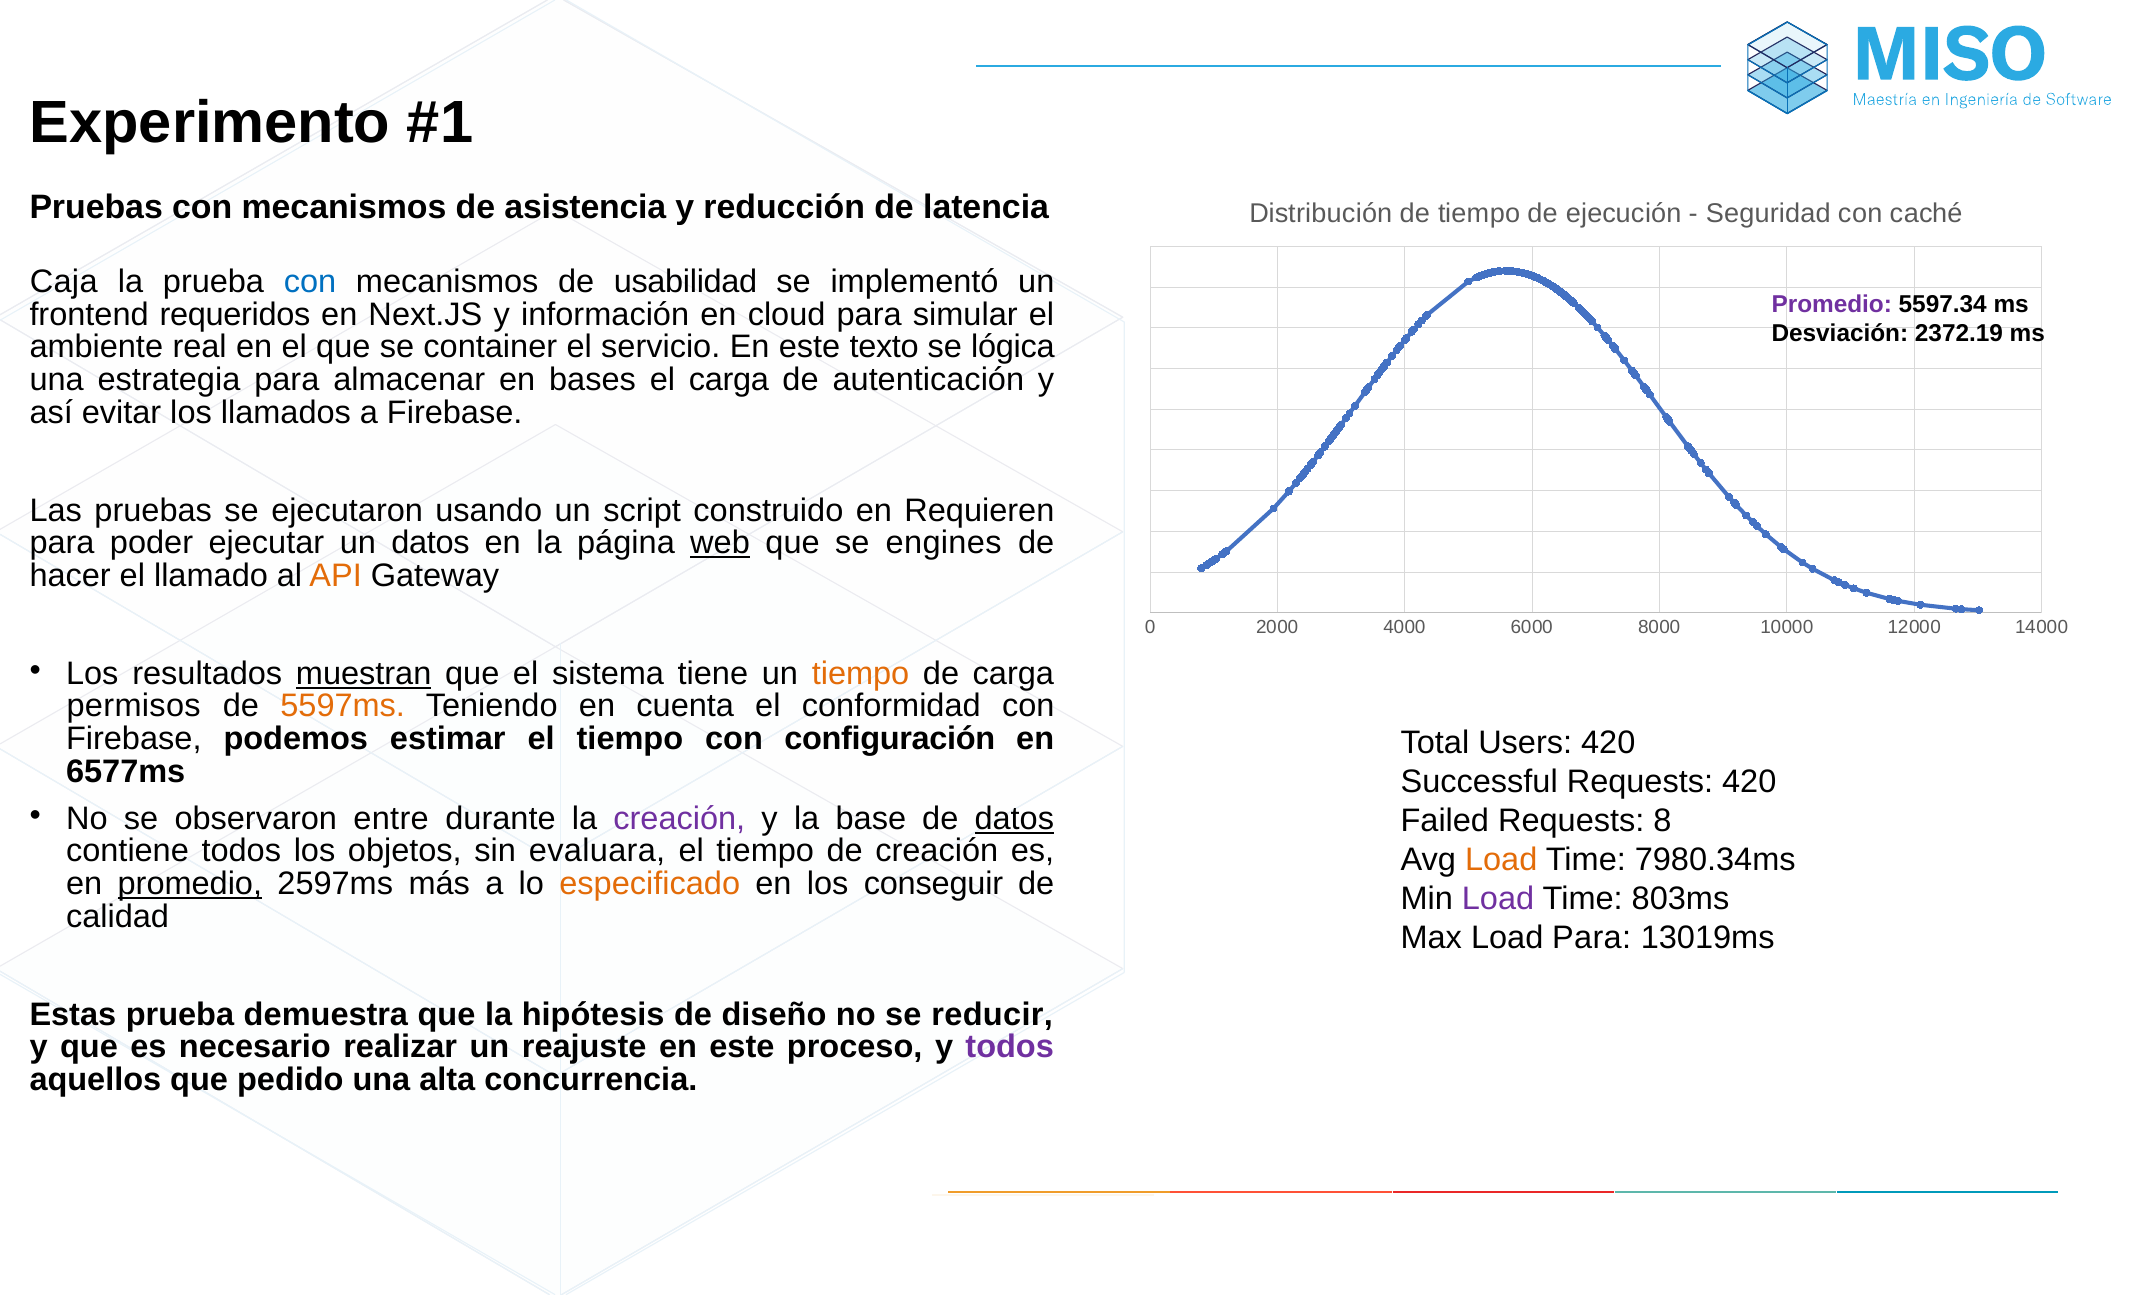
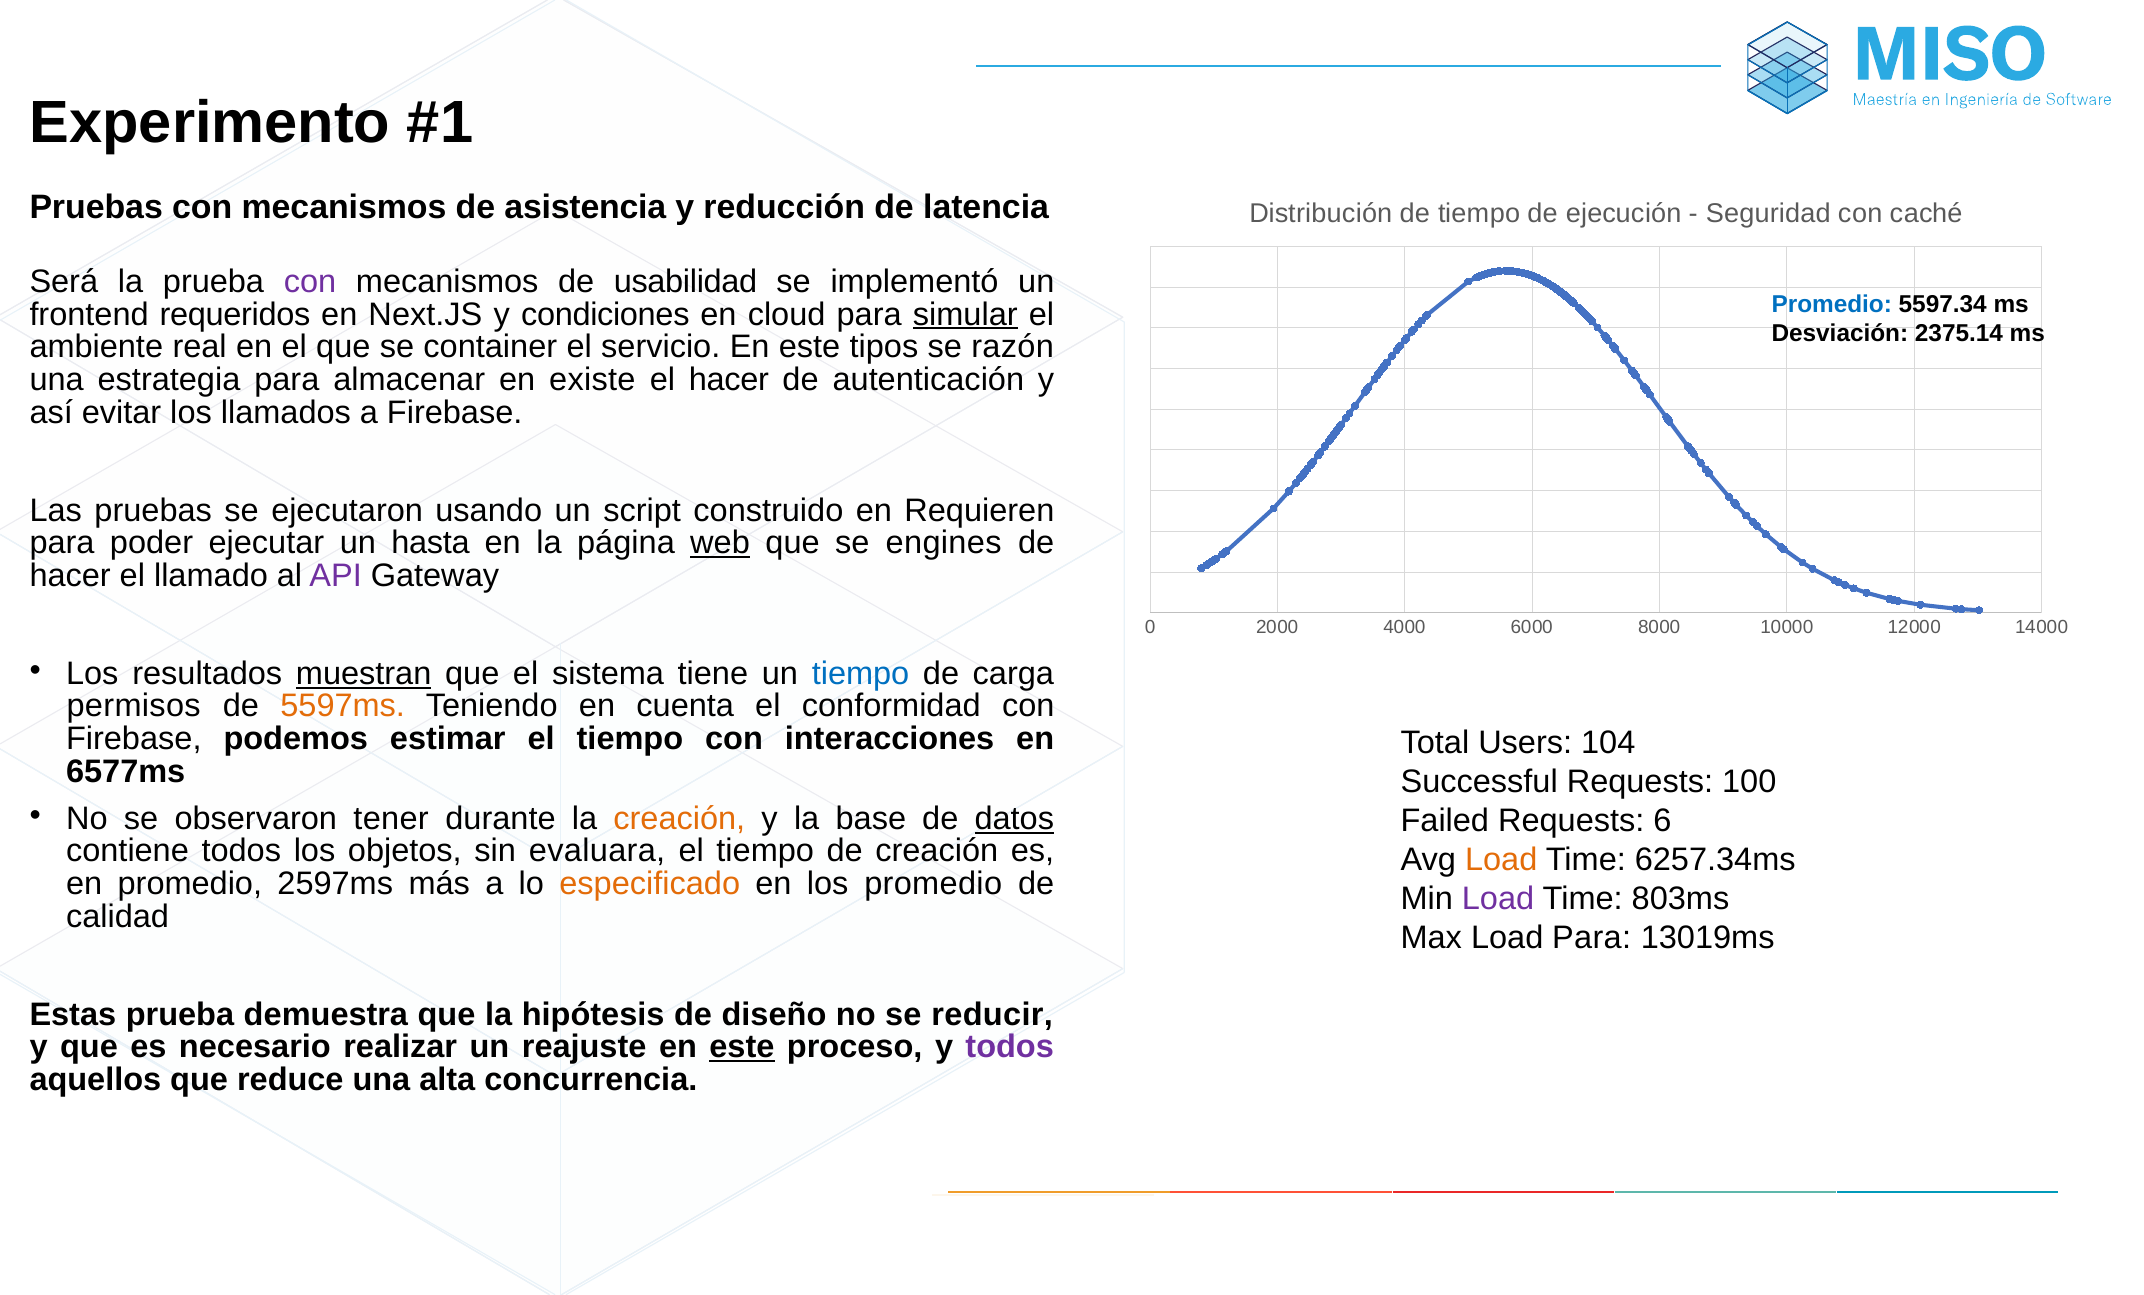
Caja: Caja -> Será (64, 282)
con colour: blue -> purple (310, 282)
Promedio colour: purple -> blue (1832, 305)
información: información -> condiciones (605, 315)
simular underline: none -> present (965, 315)
2372.19: 2372.19 -> 2375.14 (1959, 334)
texto: texto -> tipos (884, 347)
lógica: lógica -> razón (1013, 347)
bases: bases -> existe (592, 380)
el carga: carga -> hacer (729, 380)
un datos: datos -> hasta (430, 543)
API colour: orange -> purple (336, 576)
tiempo colour: orange -> blue (861, 674)
configuración: configuración -> interacciones (890, 739)
Users 420: 420 -> 104 (1608, 743)
Requests 420: 420 -> 100 (1749, 782)
entre: entre -> tener (391, 819)
creación colour: purple -> orange (679, 819)
8: 8 -> 6 (1662, 821)
7980.34ms: 7980.34ms -> 6257.34ms (1715, 860)
promedio underline: present -> none (190, 884)
los conseguir: conseguir -> promedio (933, 884)
este underline: none -> present (742, 1048)
pedido: pedido -> reduce (290, 1080)
